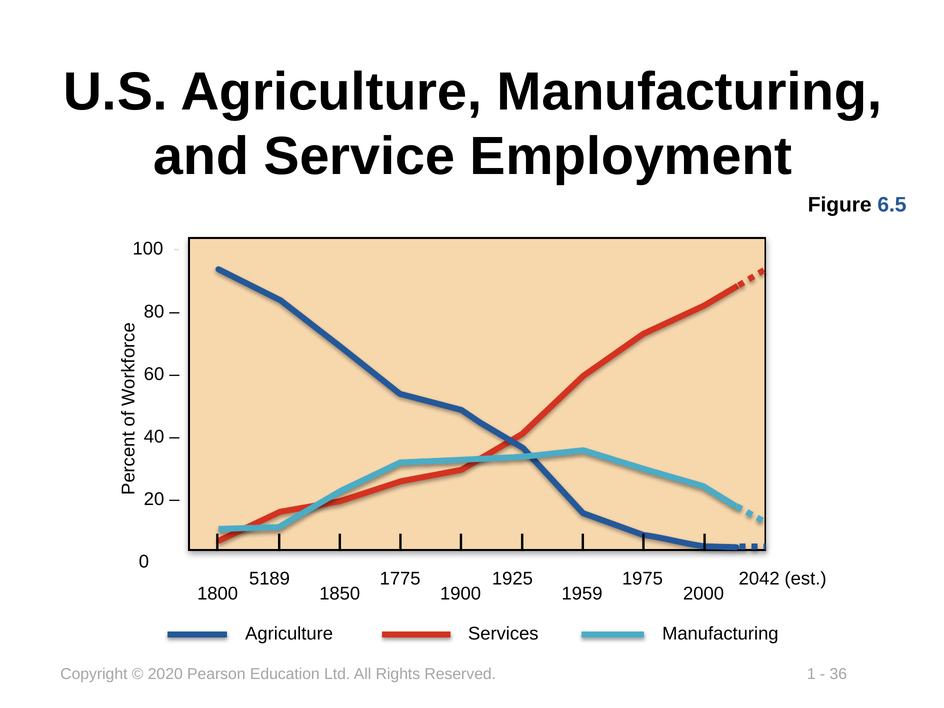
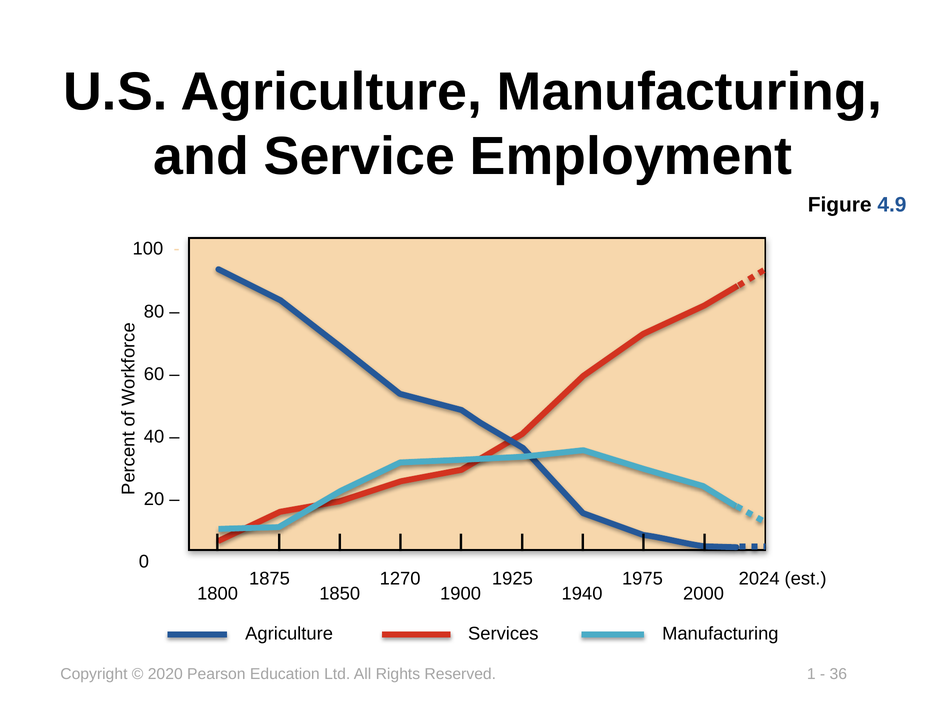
6.5: 6.5 -> 4.9 (892, 205)
5189: 5189 -> 1875 (269, 579)
1775: 1775 -> 1270 (400, 579)
2042: 2042 -> 2024 (759, 579)
1959: 1959 -> 1940 (582, 594)
